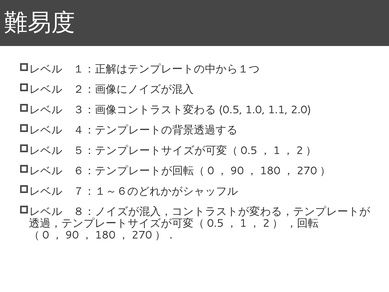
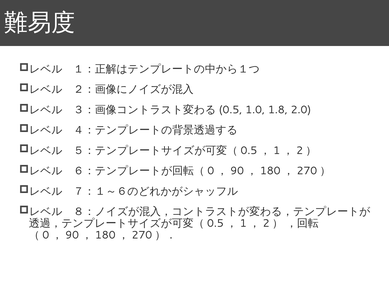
1.1: 1.1 -> 1.8 (278, 110)
